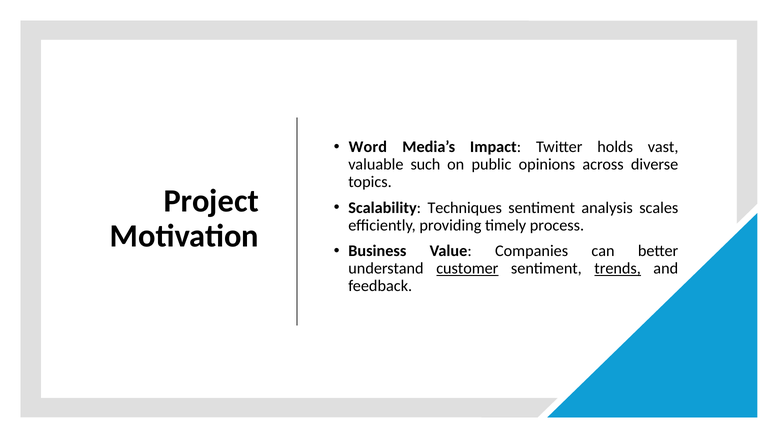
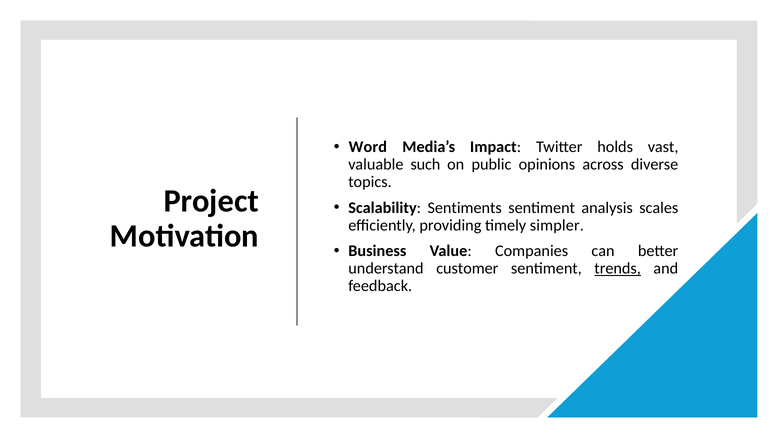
Techniques: Techniques -> Sentiments (465, 208)
process: process -> simpler (557, 225)
customer underline: present -> none (467, 268)
